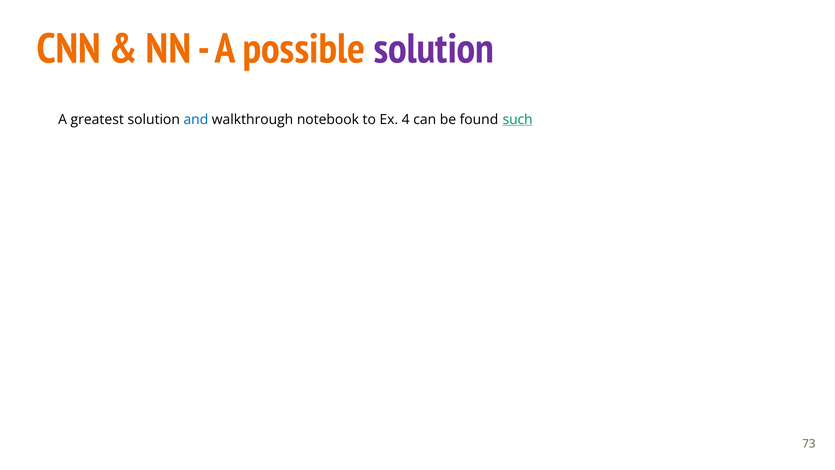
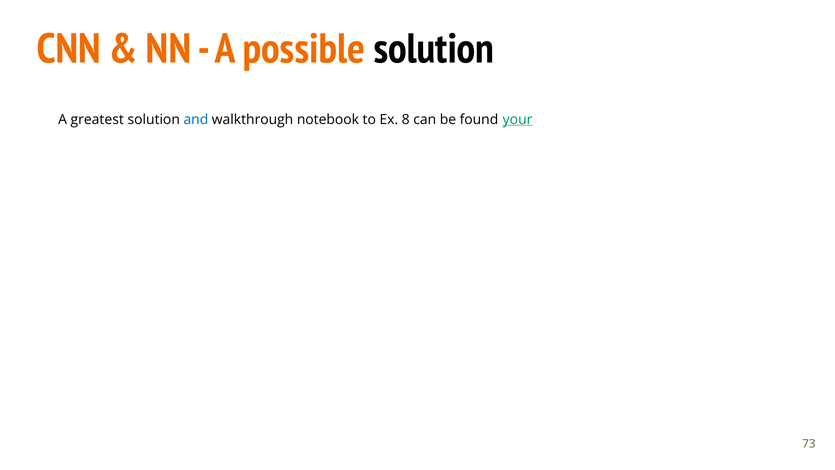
solution colour: purple -> black (434, 49)
4: 4 -> 8 (406, 119)
such: such -> your (518, 119)
